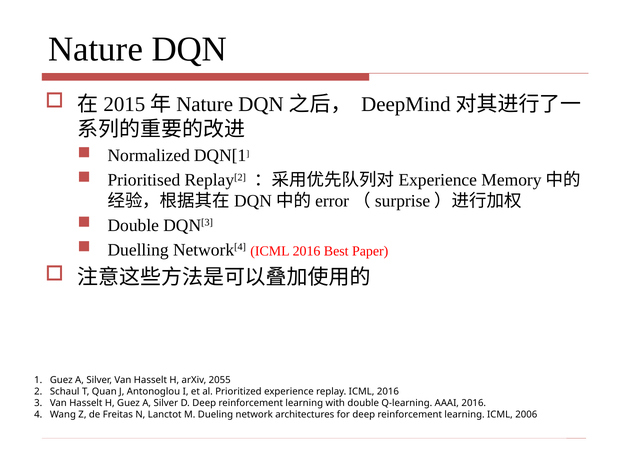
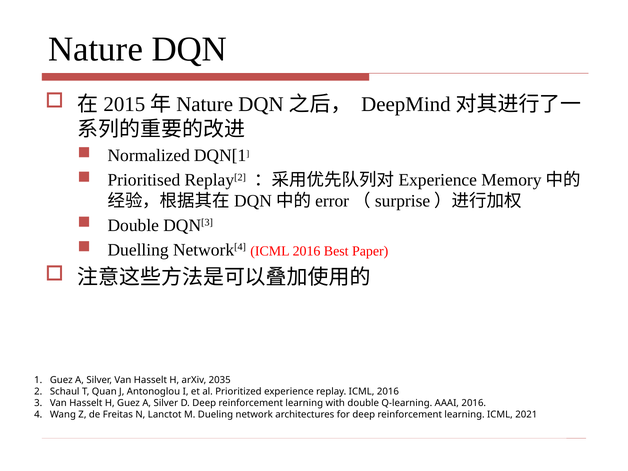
2055: 2055 -> 2035 (220, 380)
2006: 2006 -> 2021 (526, 415)
